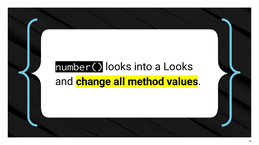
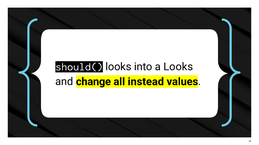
number(: number( -> should( (79, 67)
method: method -> instead (146, 82)
